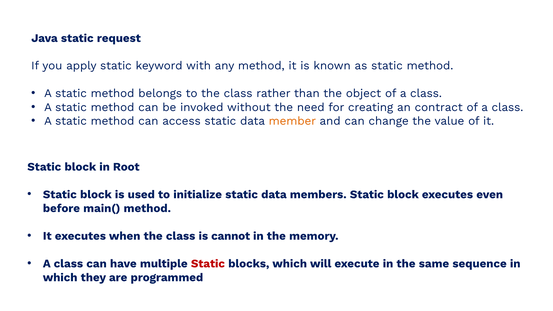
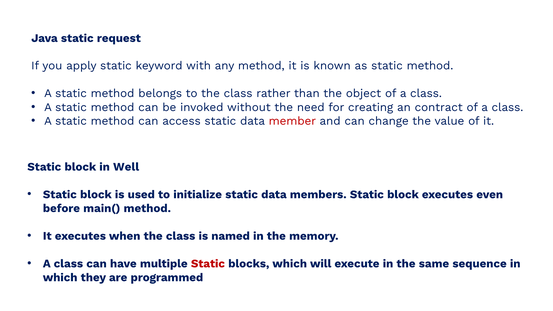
member colour: orange -> red (292, 121)
Root: Root -> Well (126, 167)
cannot: cannot -> named (231, 236)
